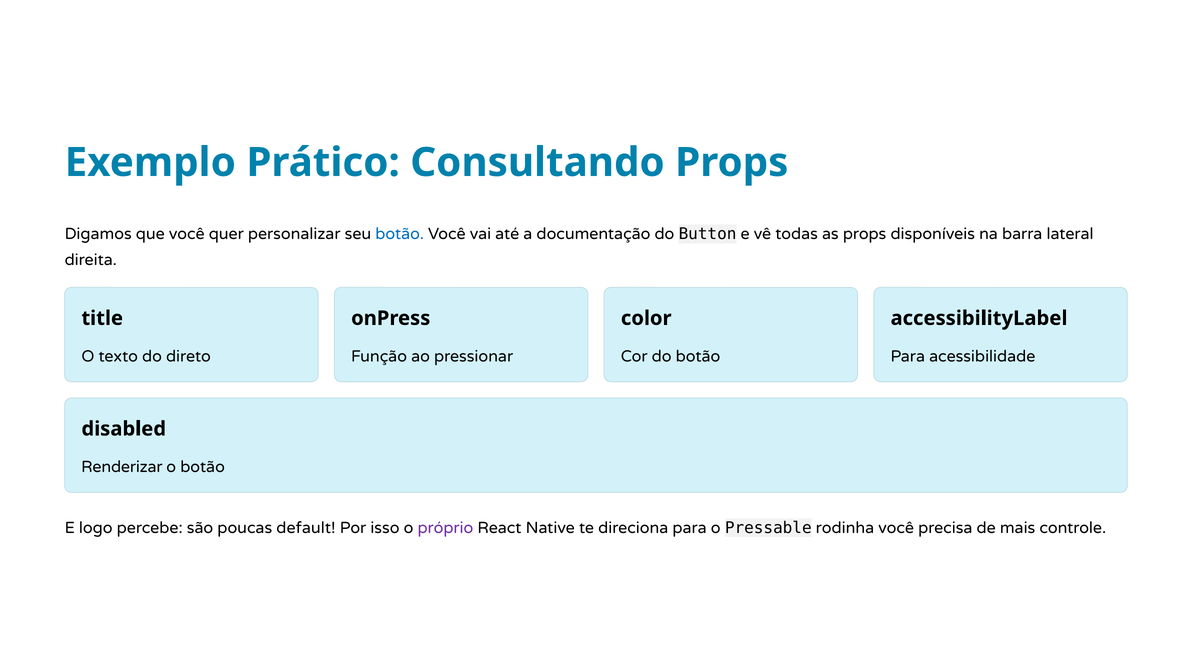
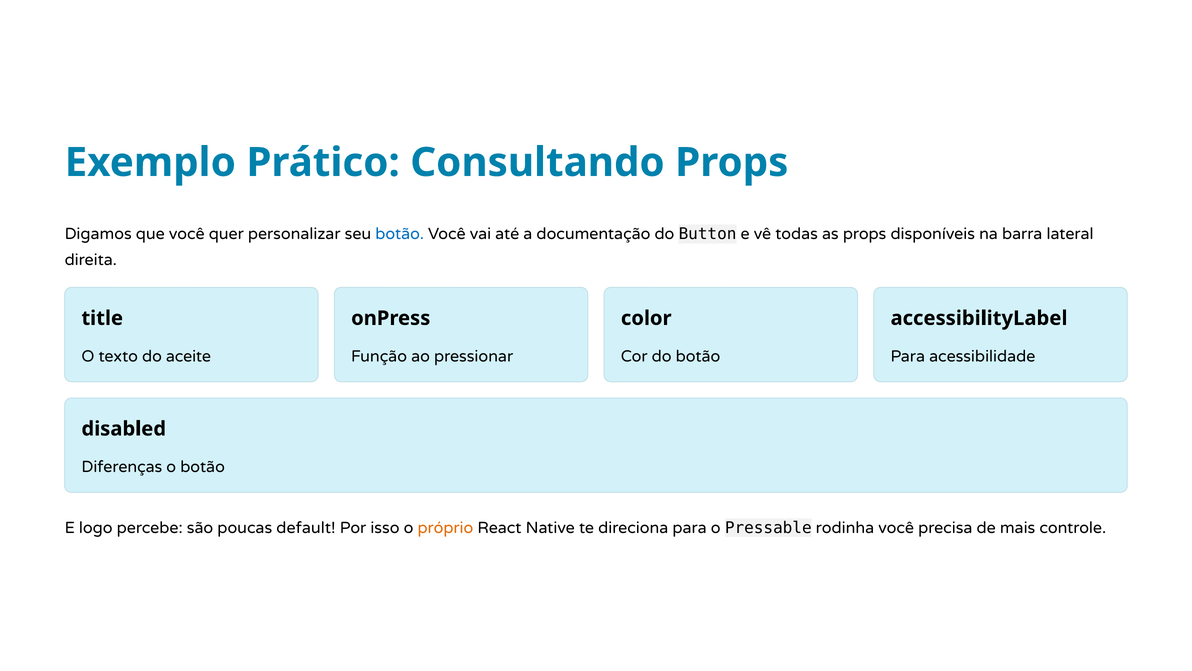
direto: direto -> aceite (188, 356)
Renderizar: Renderizar -> Diferenças (122, 467)
próprio colour: purple -> orange (445, 528)
